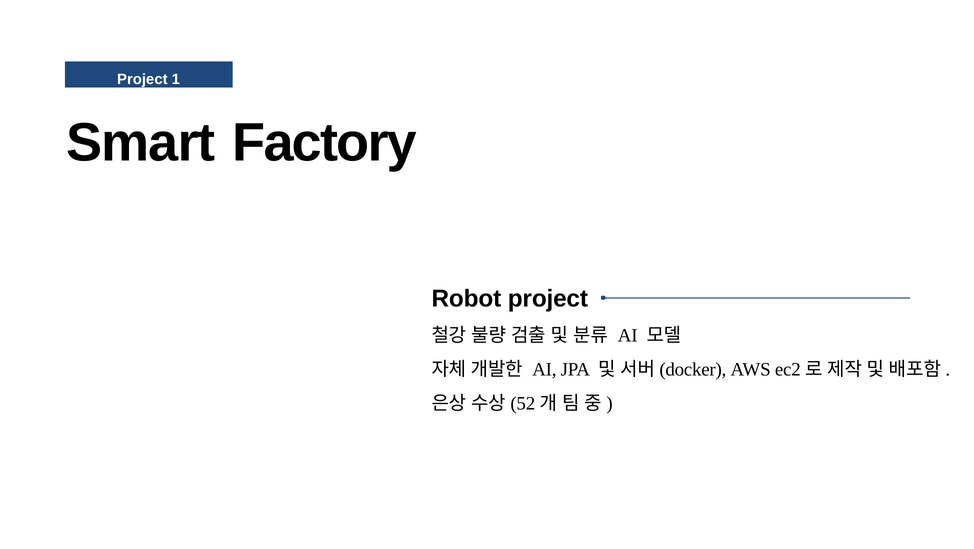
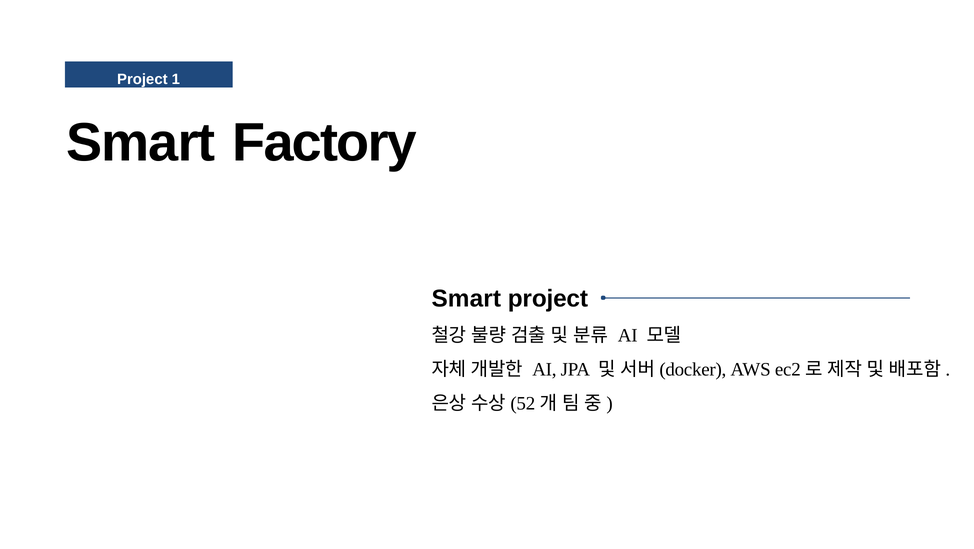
Robot: Robot -> Smart (466, 299)
